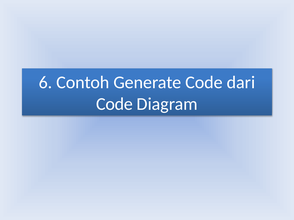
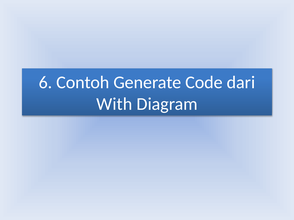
Code: Code -> With (114, 104)
